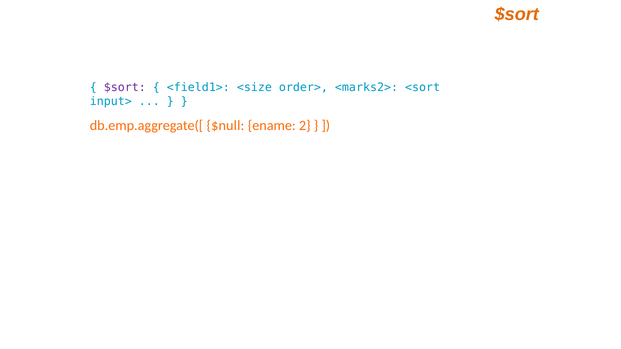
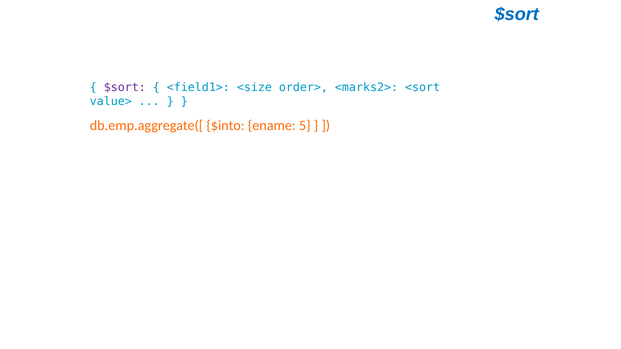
$sort colour: orange -> blue (517, 14)
input>: input> -> value> (111, 102)
$null: $null -> $into (226, 126)
2: 2 -> 5 (305, 126)
